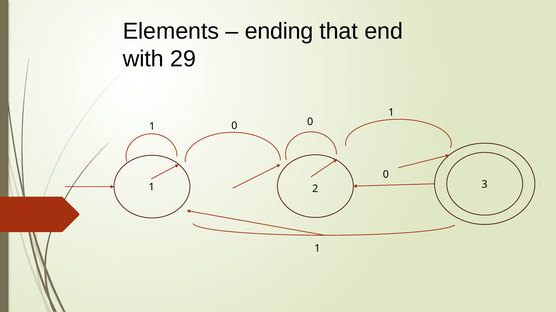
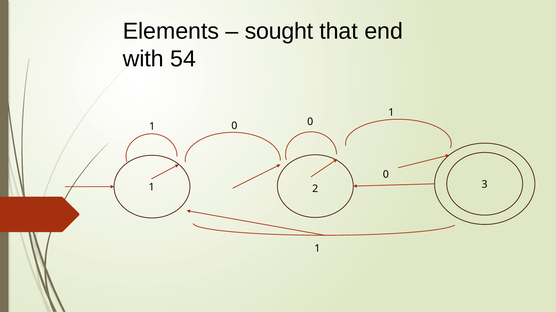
ending: ending -> sought (279, 31)
29: 29 -> 54 (183, 59)
